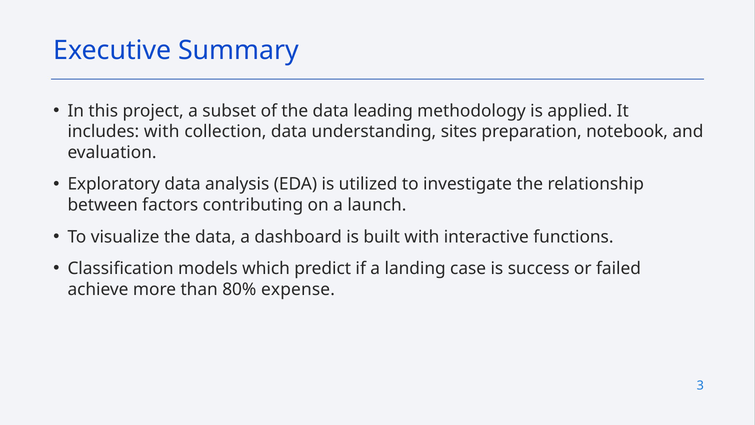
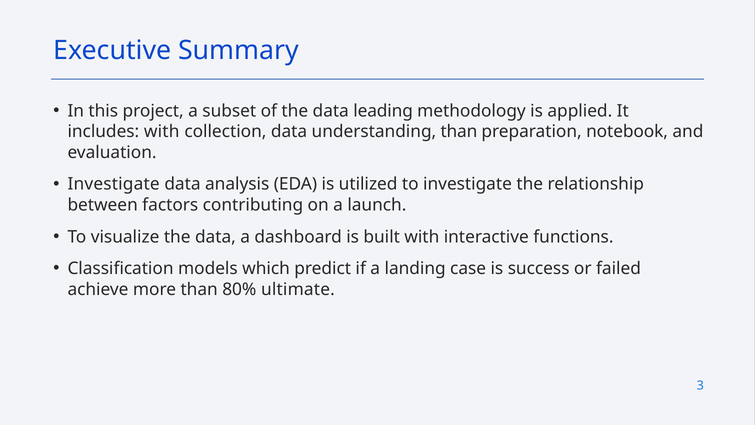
understanding sites: sites -> than (459, 132)
Exploratory: Exploratory -> Investigate (114, 184)
expense: expense -> ultimate (298, 289)
